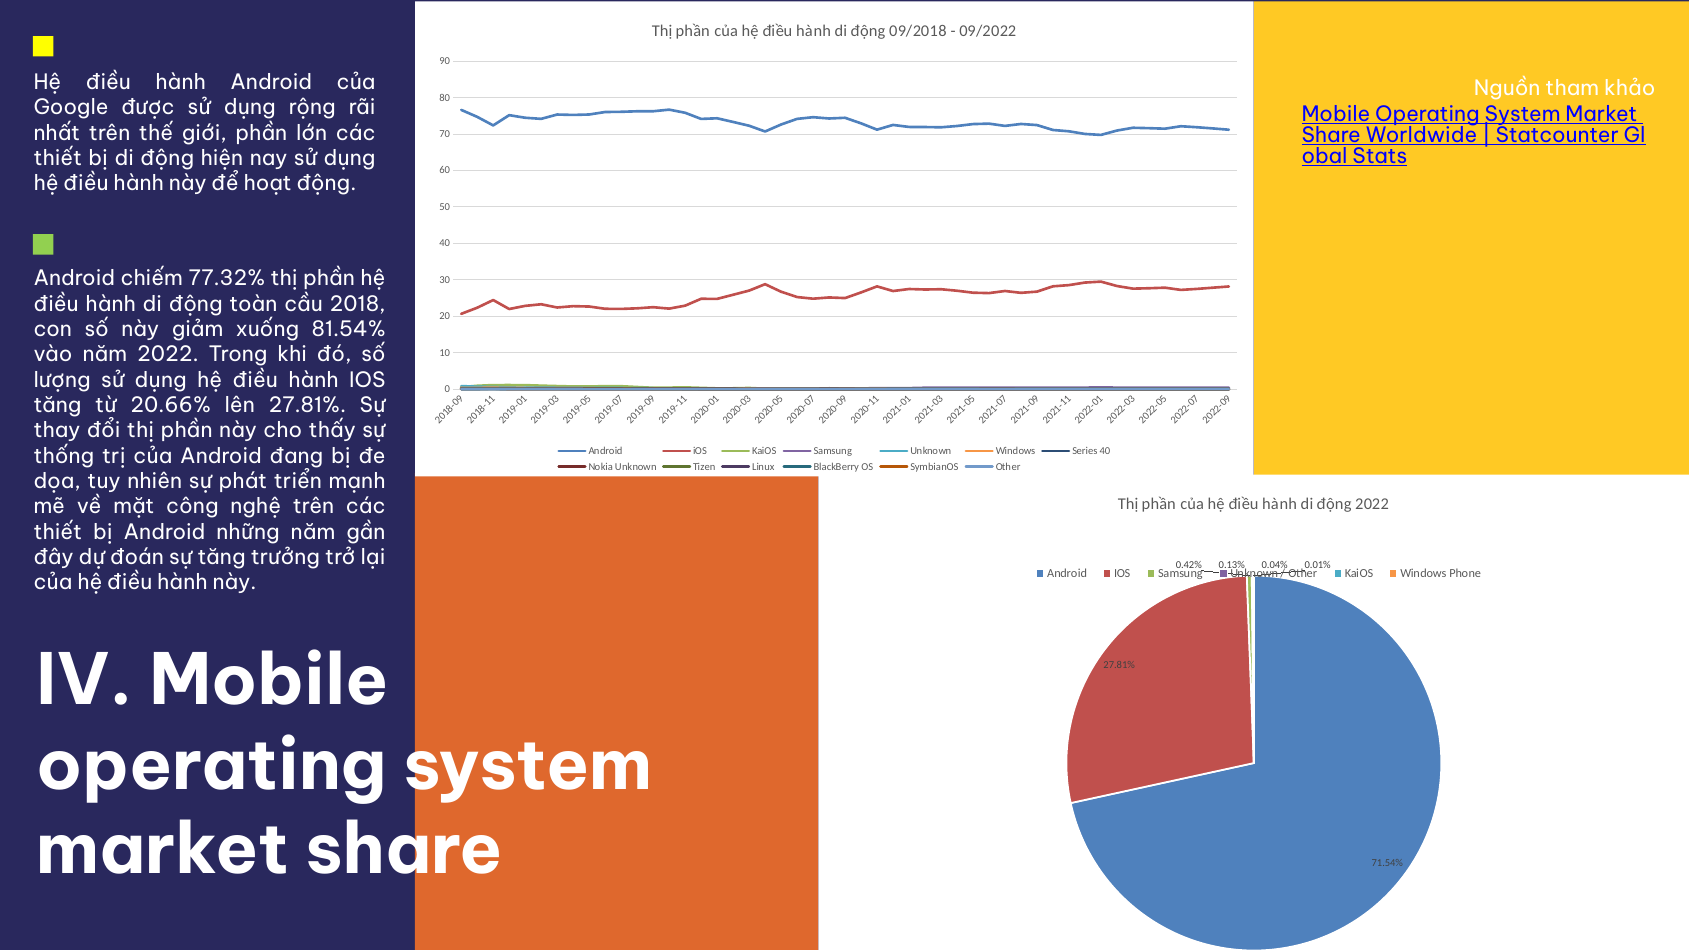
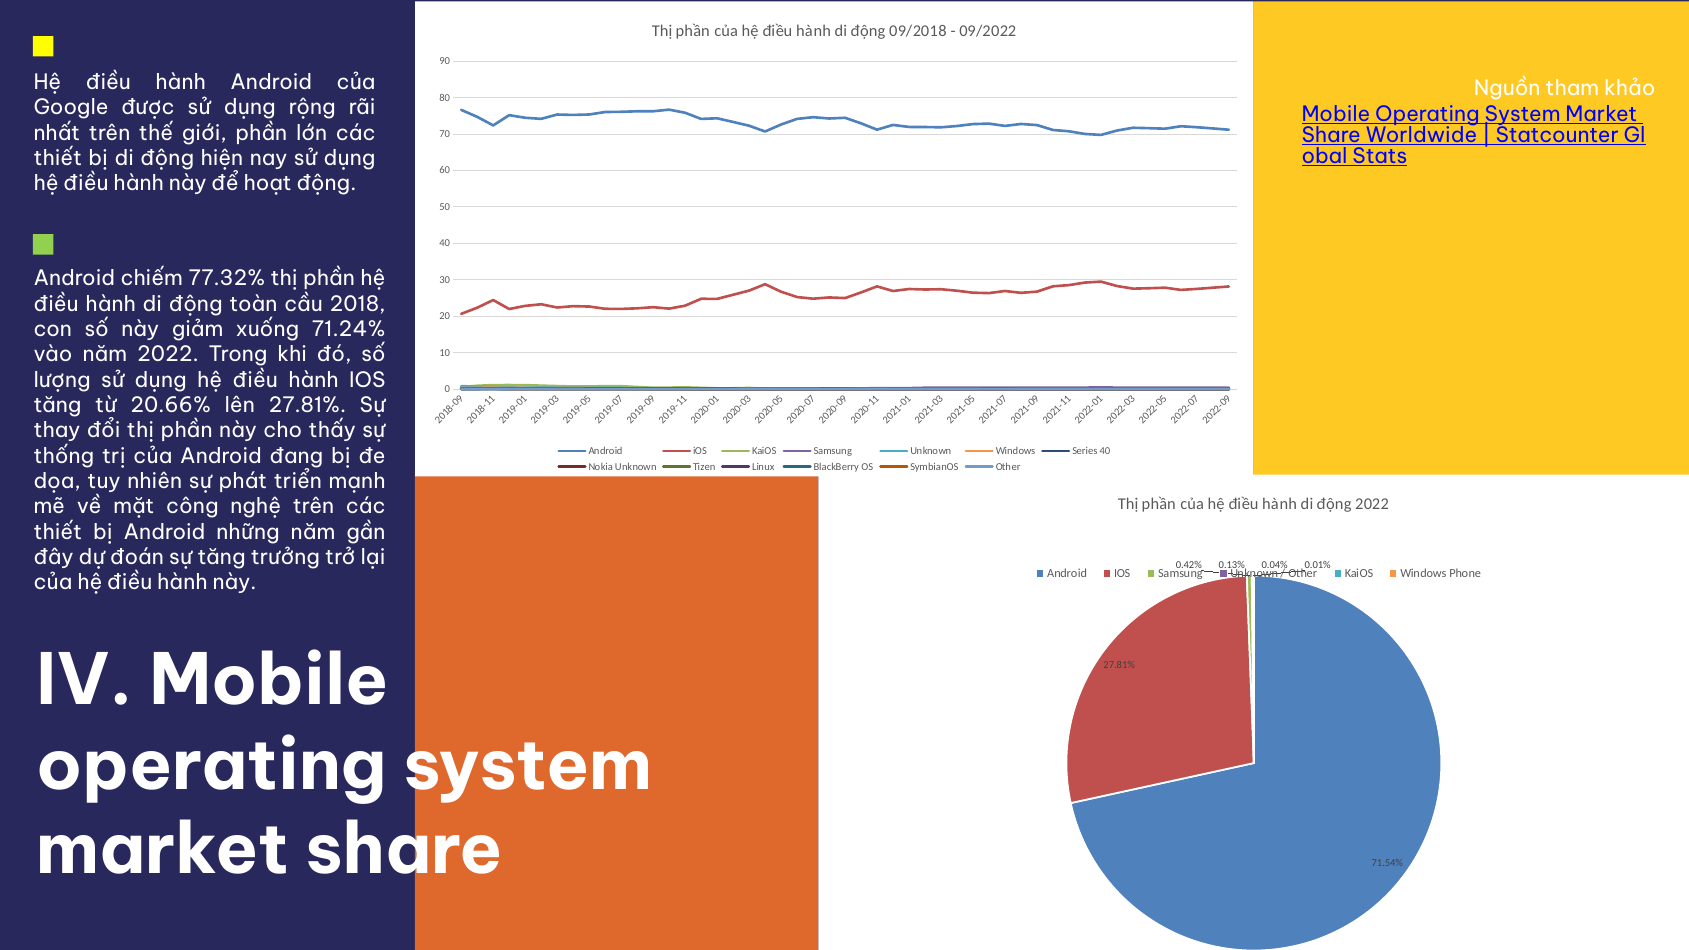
81.54%: 81.54% -> 71.24% (349, 330)
